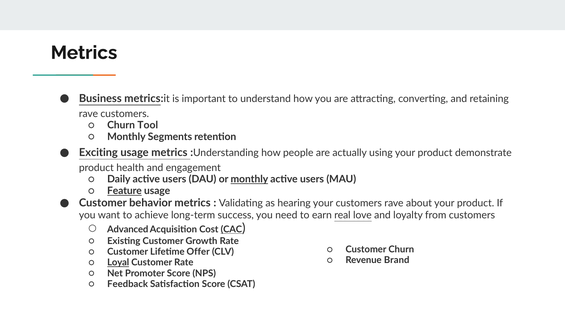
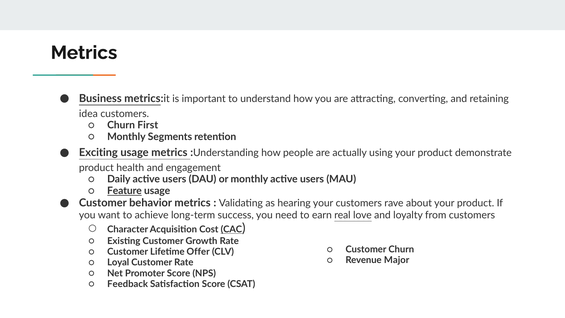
rave: rave -> idea (88, 114)
Tool: Tool -> First (148, 125)
monthly underline: present -> none (249, 179)
Advanced: Advanced -> Character (128, 229)
Brand: Brand -> Major (397, 260)
Loyal underline: present -> none (118, 262)
